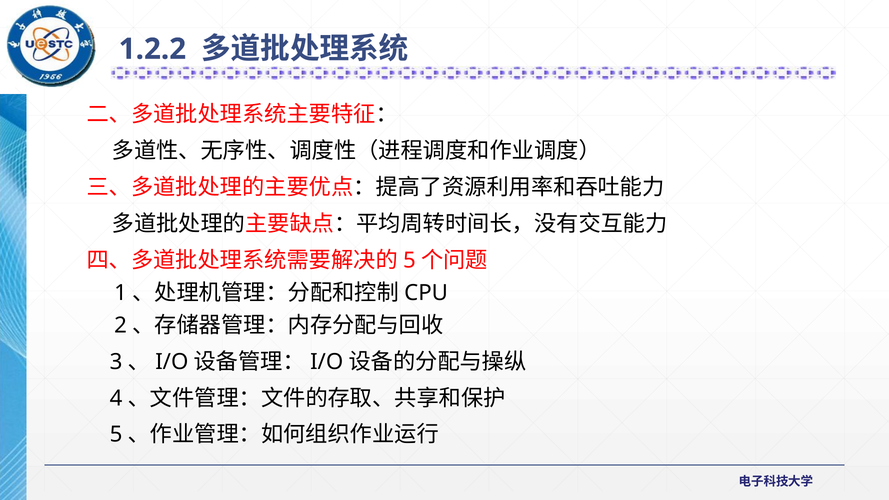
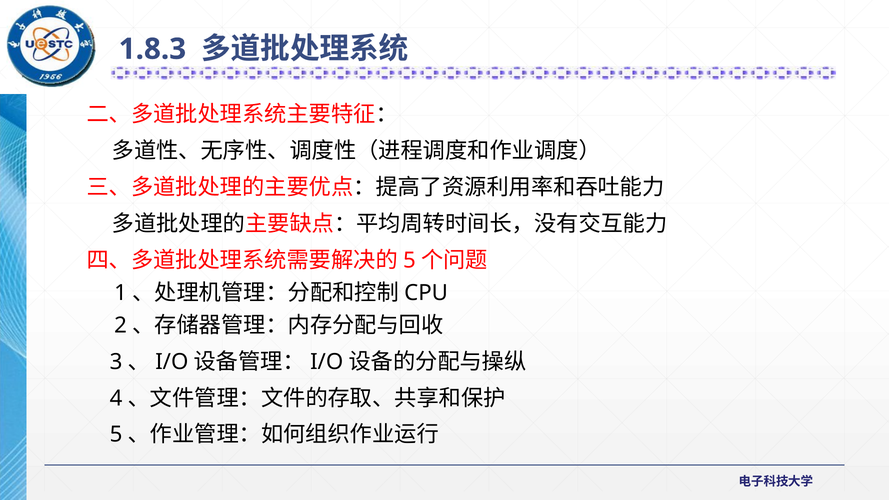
1.2.2: 1.2.2 -> 1.8.3 (152, 49)
